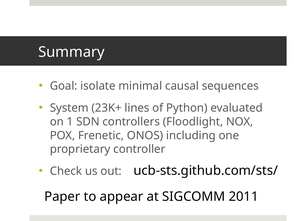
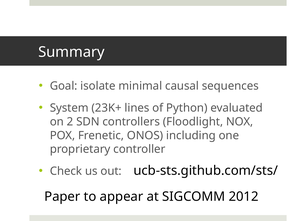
1: 1 -> 2 (70, 121)
2011: 2011 -> 2012 (244, 196)
